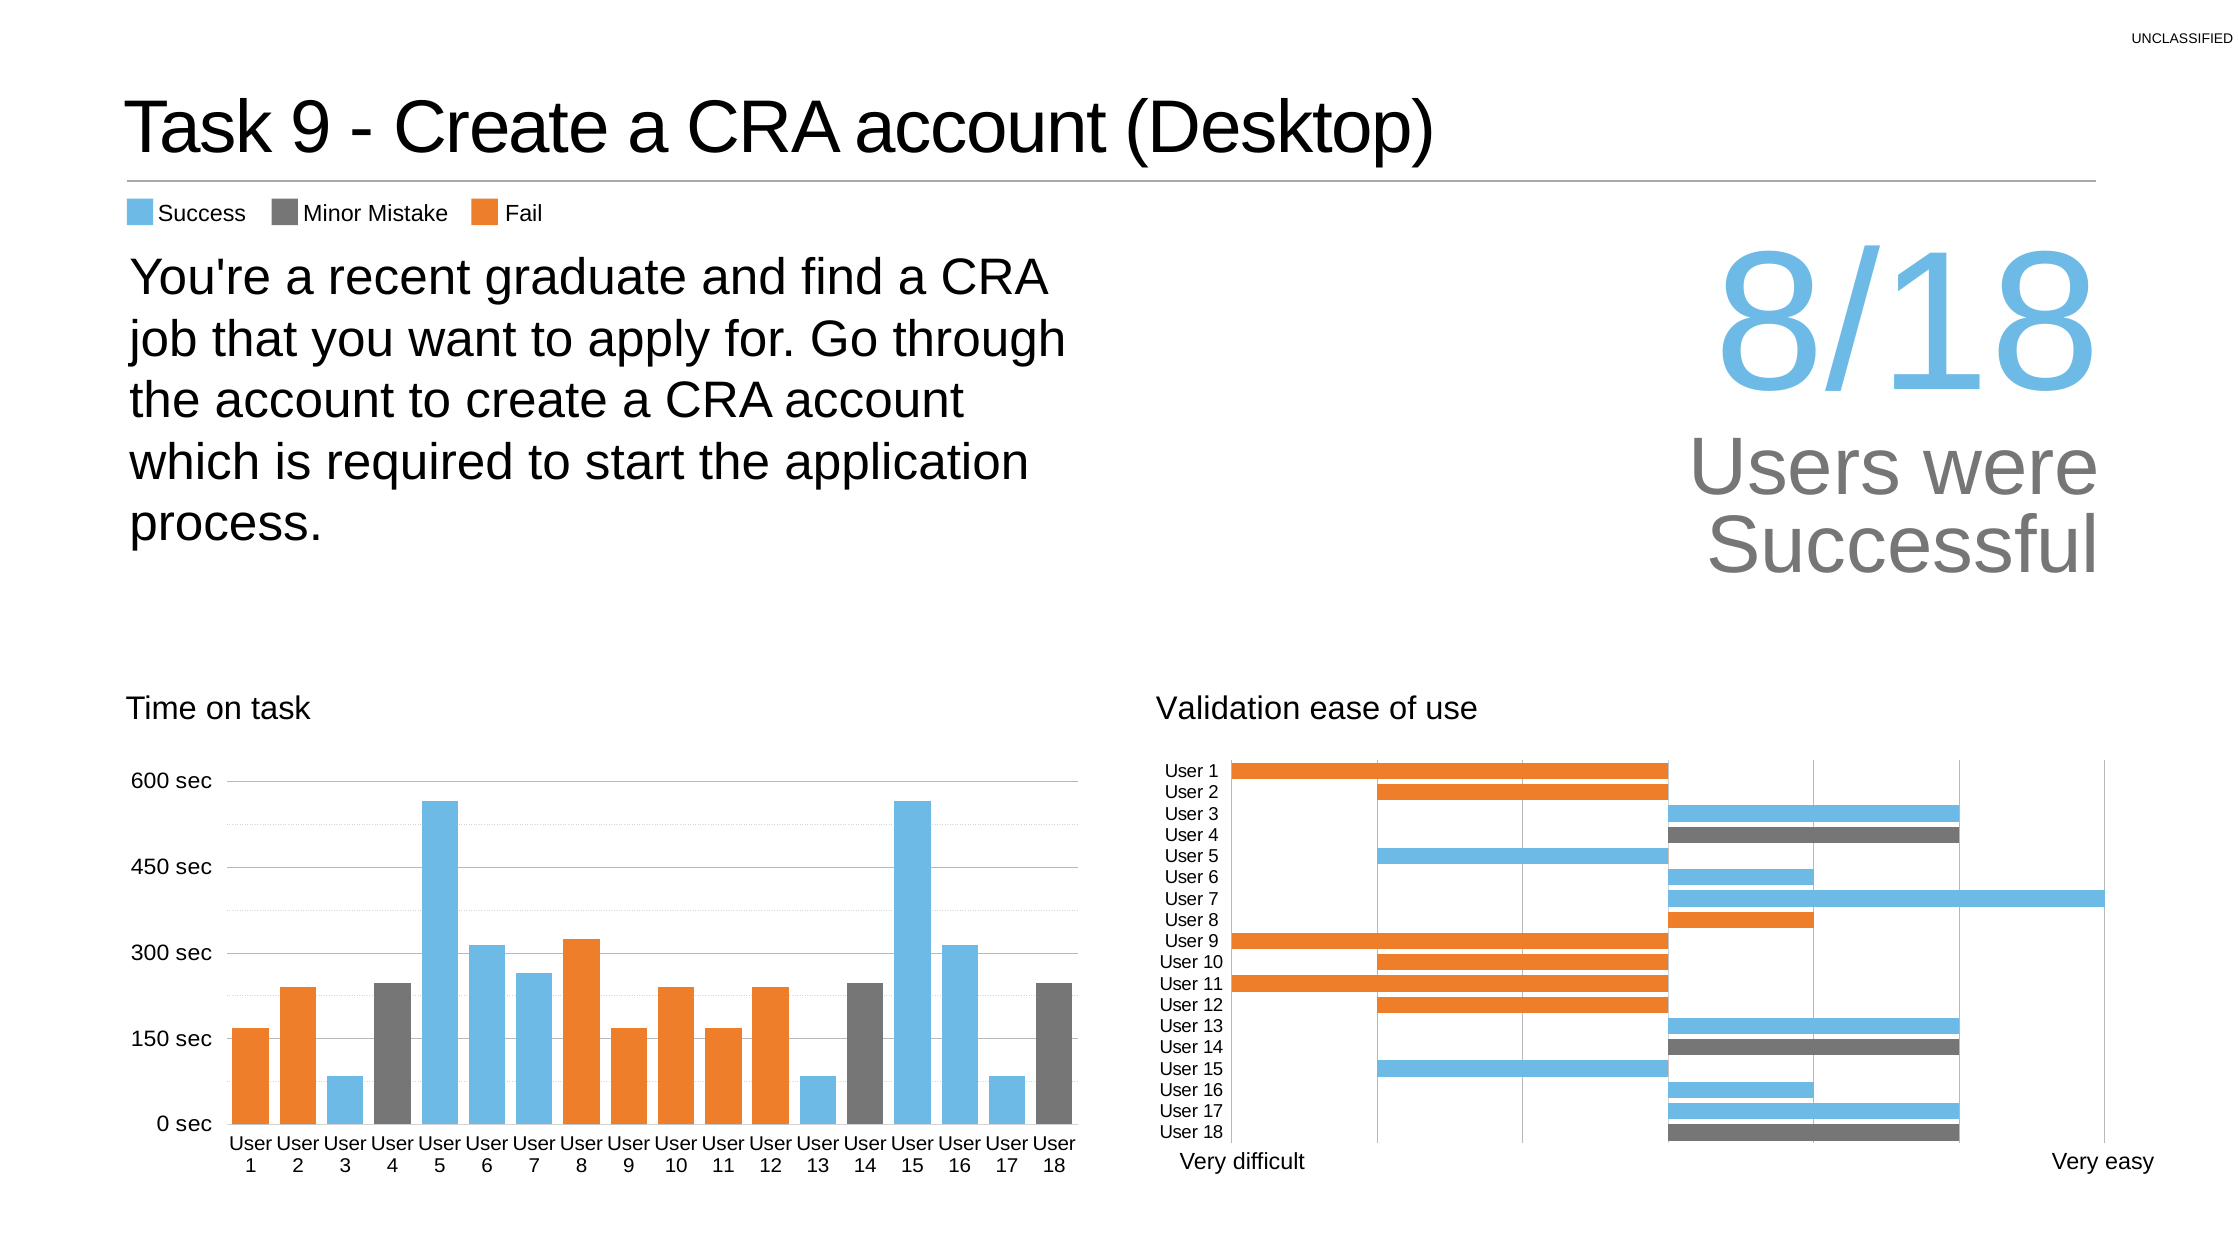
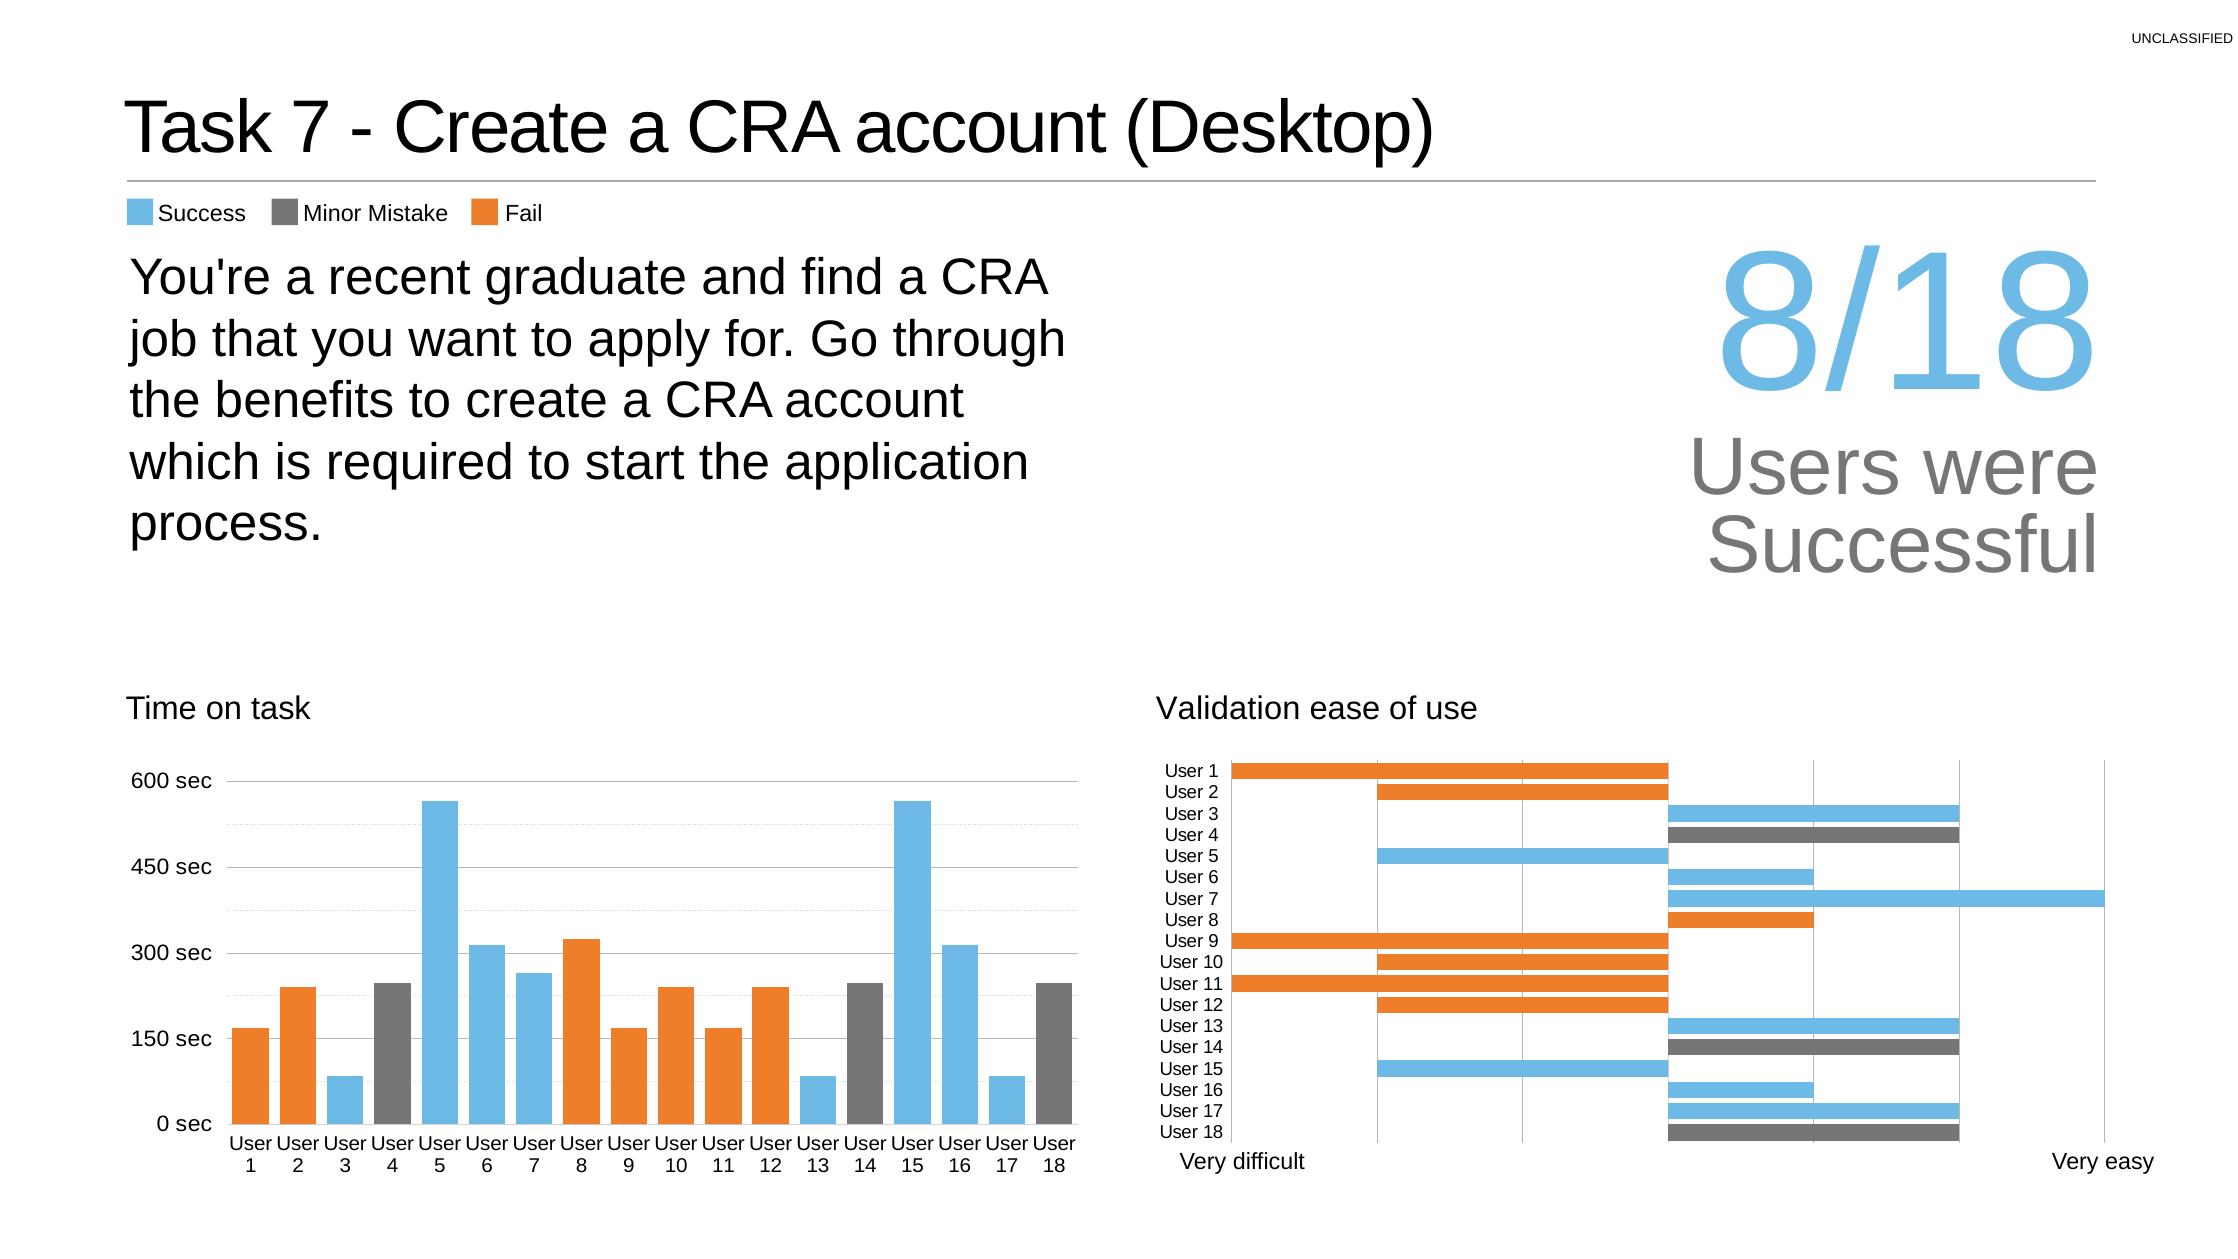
Task 9: 9 -> 7 (311, 128)
the account: account -> benefits (305, 401)
